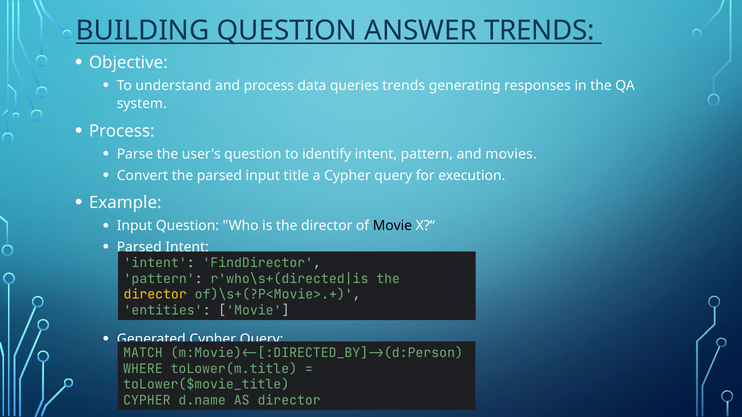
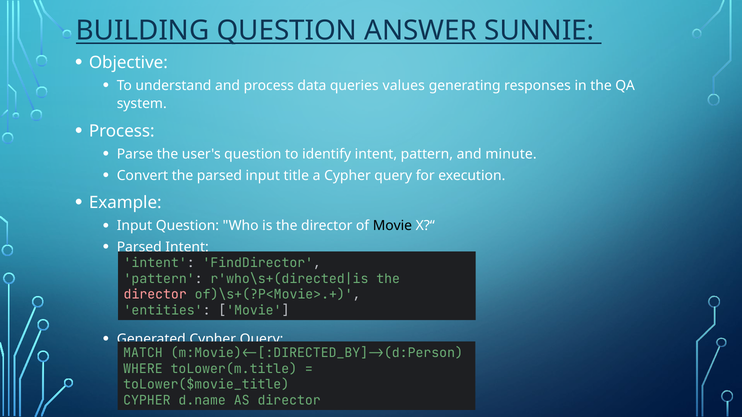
ANSWER TRENDS: TRENDS -> SUNNIE (539, 31)
queries trends: trends -> values (404, 86)
movies: movies -> minute (511, 154)
director colour: yellow -> pink (155, 295)
